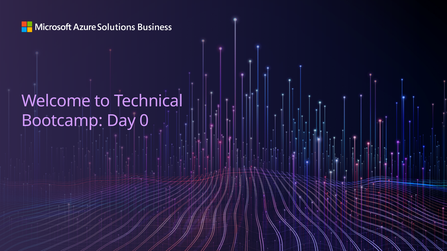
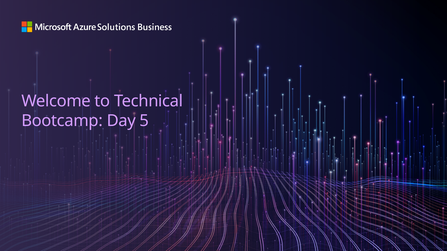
0: 0 -> 5 (144, 121)
